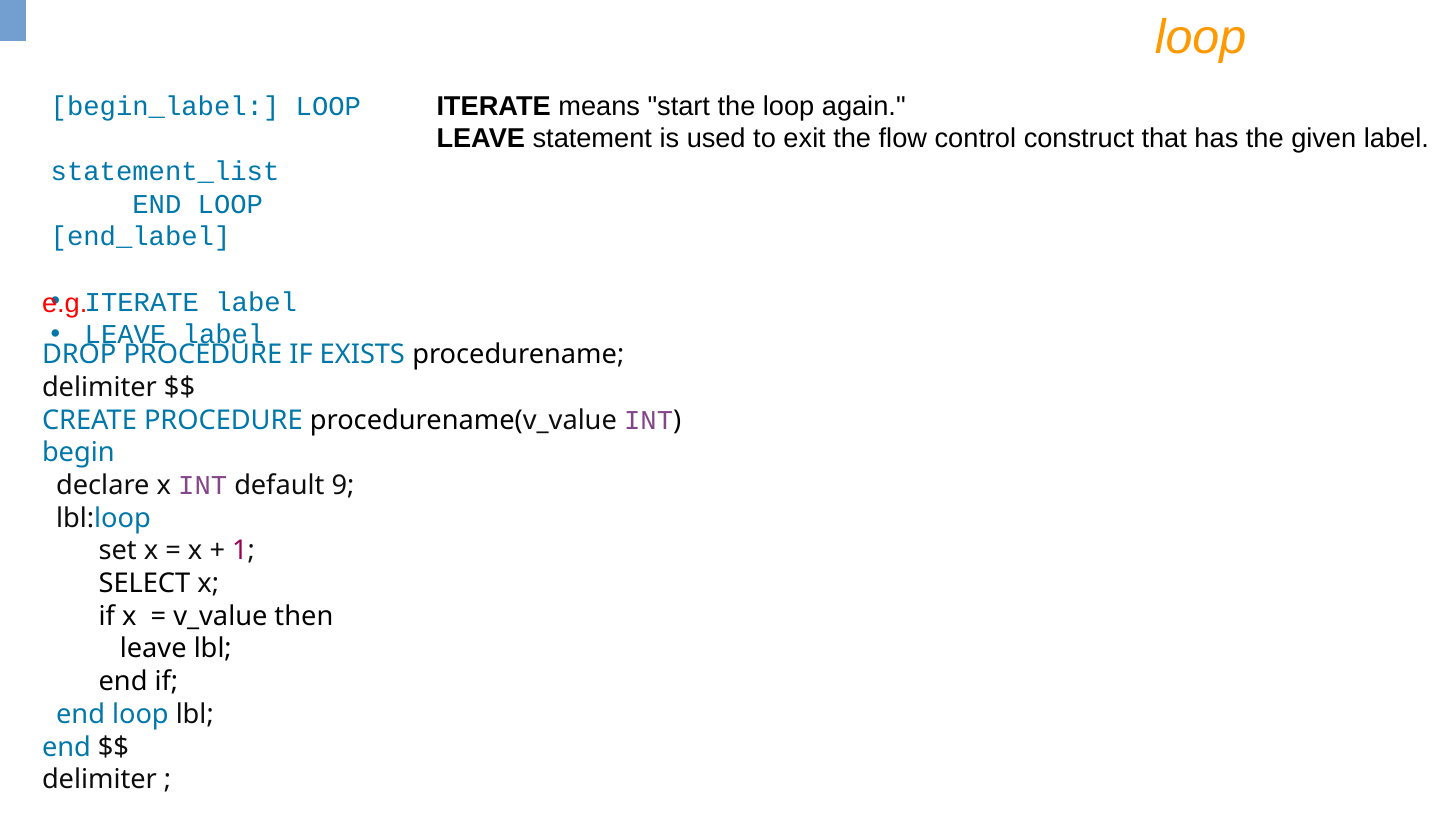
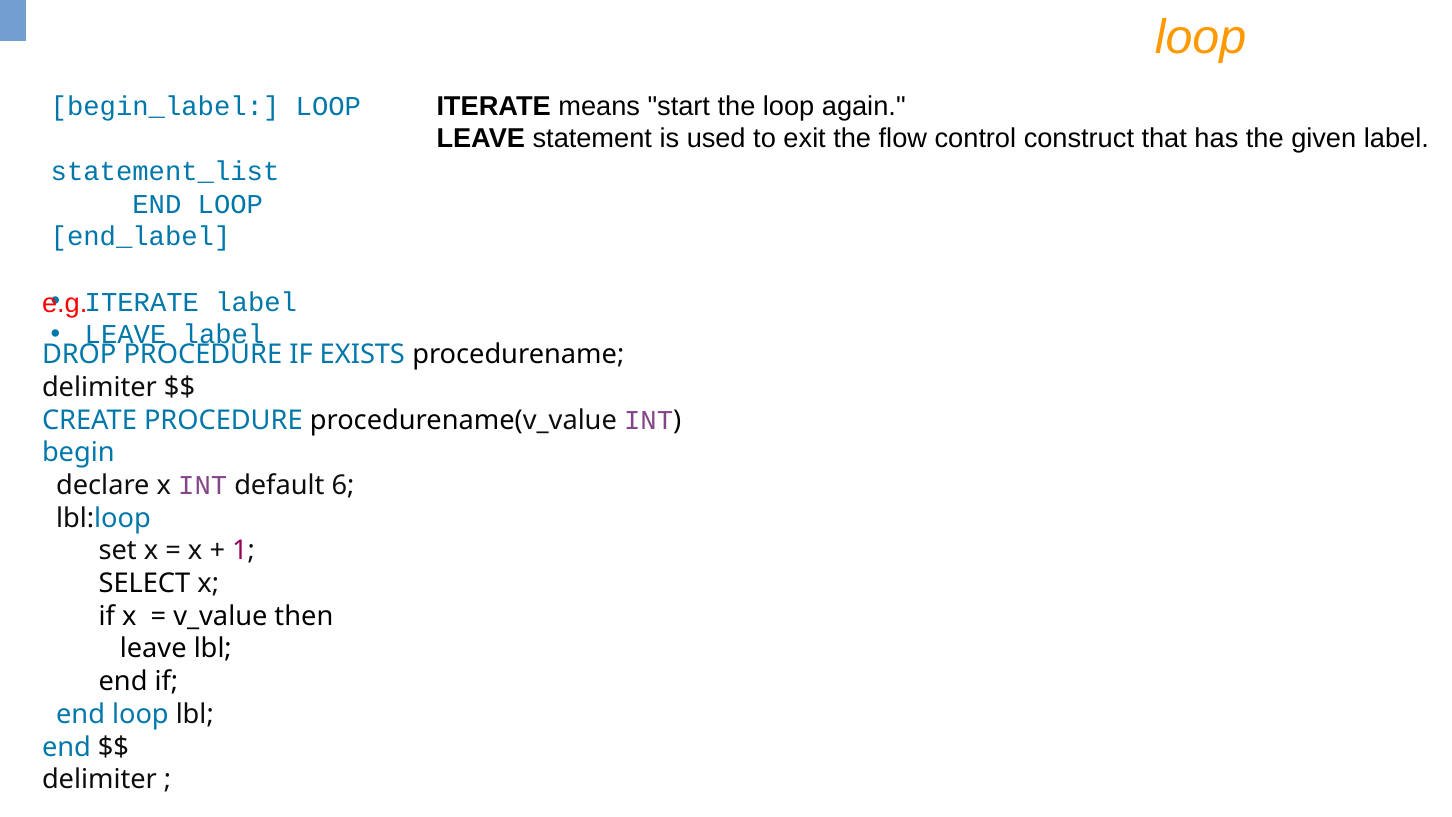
9: 9 -> 6 (343, 485)
